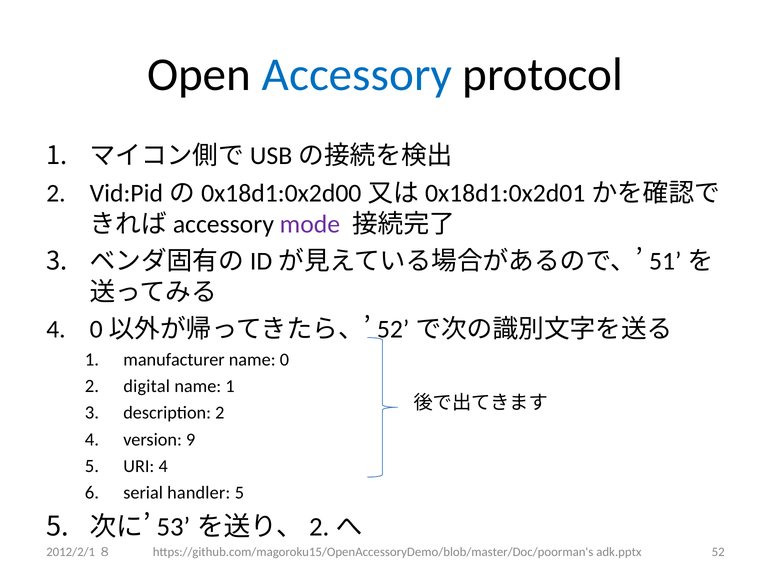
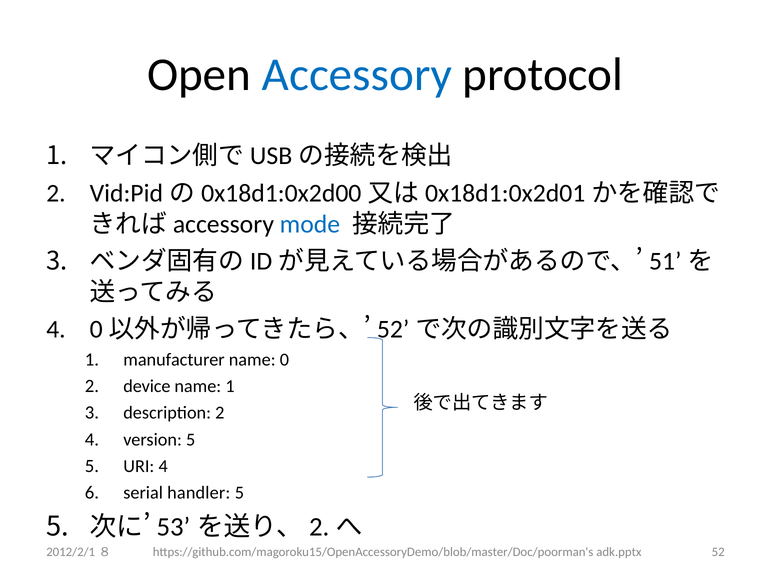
mode colour: purple -> blue (310, 224)
digital: digital -> device (147, 387)
version 9: 9 -> 5 (191, 440)
